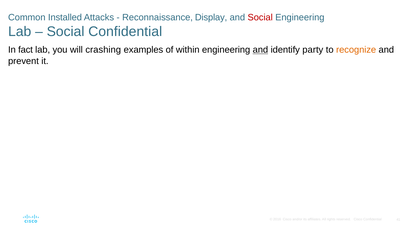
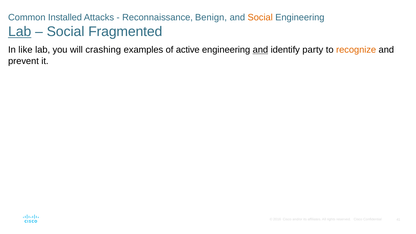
Display: Display -> Benign (211, 17)
Social colour: red -> orange (260, 17)
Lab underline: none -> present (20, 32)
Social Confidential: Confidential -> Fragmented (125, 32)
fact: fact -> like (25, 50)
within: within -> active (188, 50)
